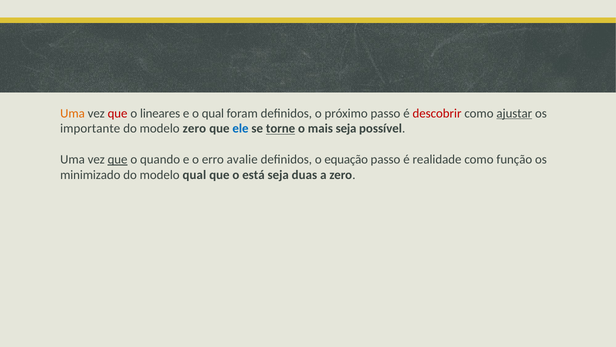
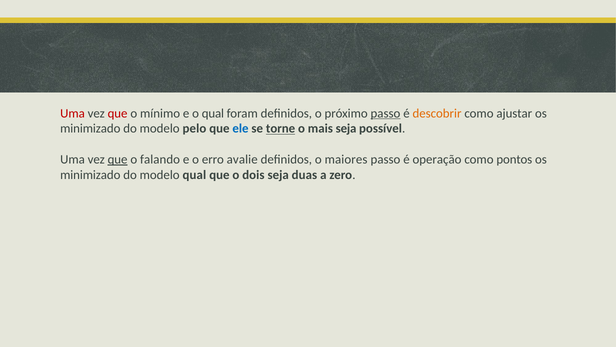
Uma colour: orange -> red (72, 113)
lineares: lineares -> mínimo (160, 113)
passo underline: none -> present (385, 113)
descobrir colour: red -> orange (437, 113)
ajustar underline: present -> none (514, 113)
importante: importante -> minimizado (90, 129)
modelo zero: zero -> pelo (194, 129)
quando: quando -> falando (160, 159)
equação: equação -> maiores (346, 159)
realidade: realidade -> operação (437, 159)
função: função -> pontos (514, 159)
está: está -> dois (253, 175)
